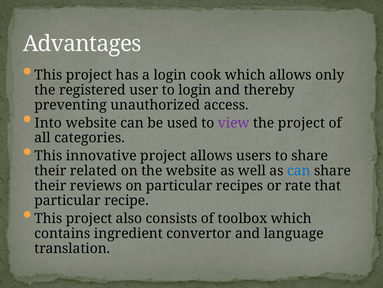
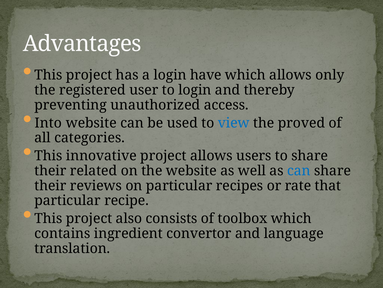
cook: cook -> have (206, 75)
view colour: purple -> blue (234, 123)
the project: project -> proved (301, 123)
